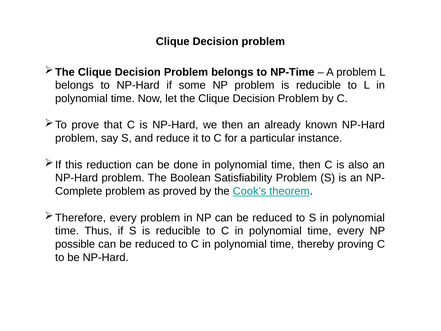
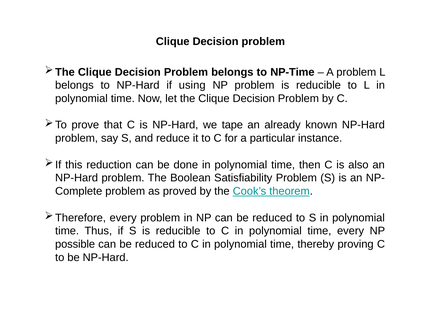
some: some -> using (192, 85)
we then: then -> tape (232, 125)
